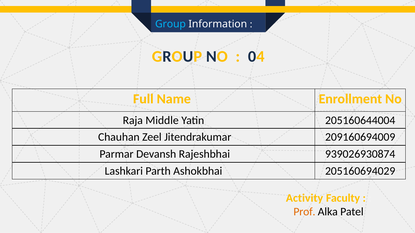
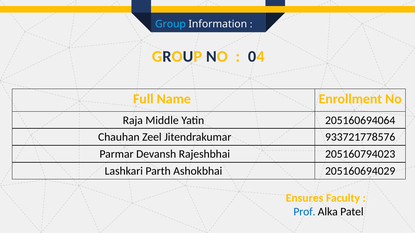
205160644004: 205160644004 -> 205160694064 (360, 120)
209160694009: 209160694009 -> 933721778576 (360, 137)
939026930874: 939026930874 -> 205160794023 (360, 154)
Activity: Activity -> Ensures (305, 198)
Prof colour: orange -> blue (304, 212)
